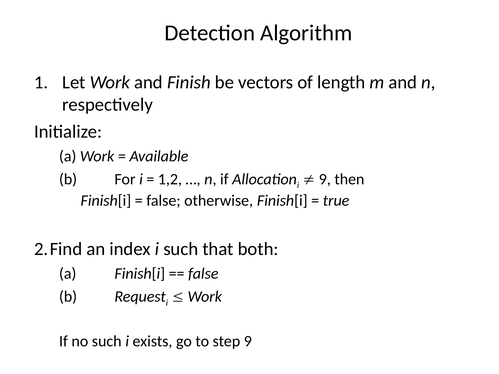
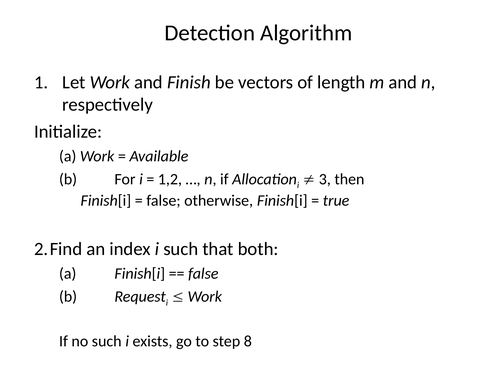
9: 9 -> 3 (325, 179)
step 9: 9 -> 8 (248, 341)
